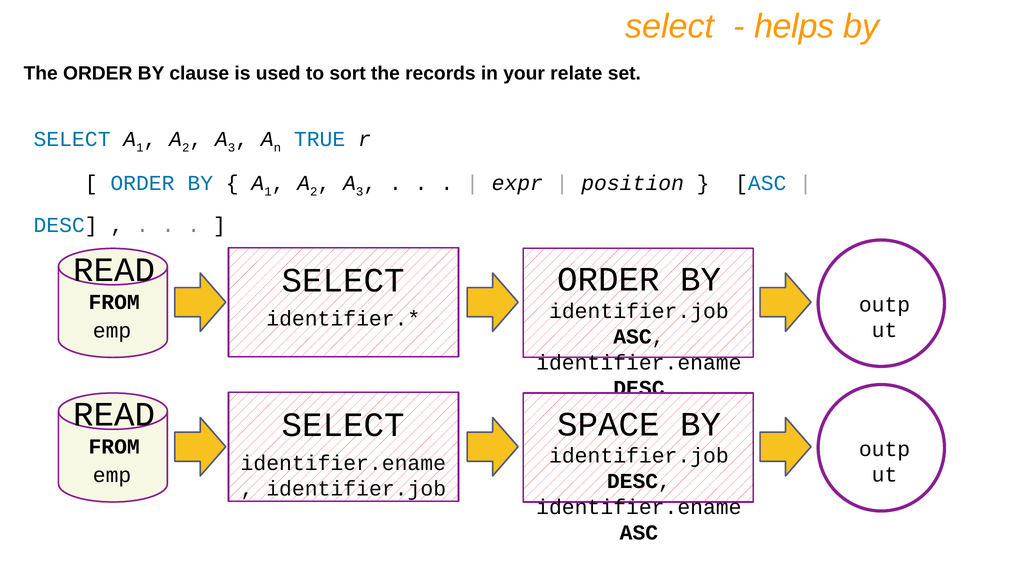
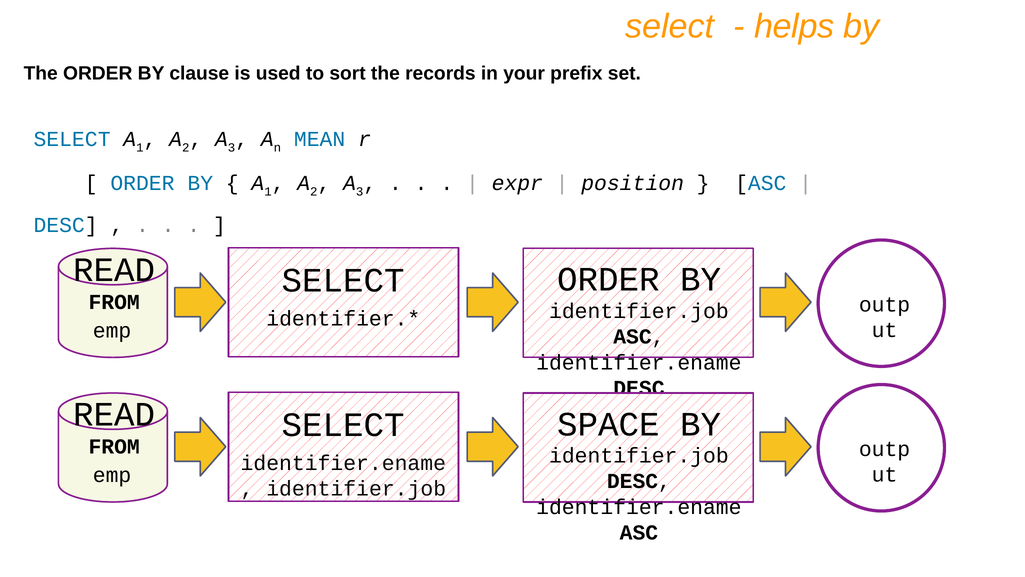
relate: relate -> prefix (576, 73)
TRUE: TRUE -> MEAN (320, 139)
